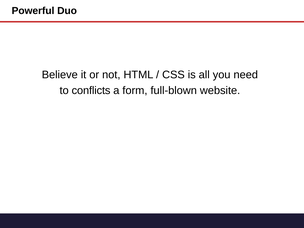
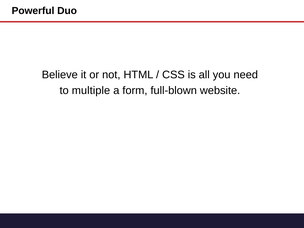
conflicts: conflicts -> multiple (91, 90)
